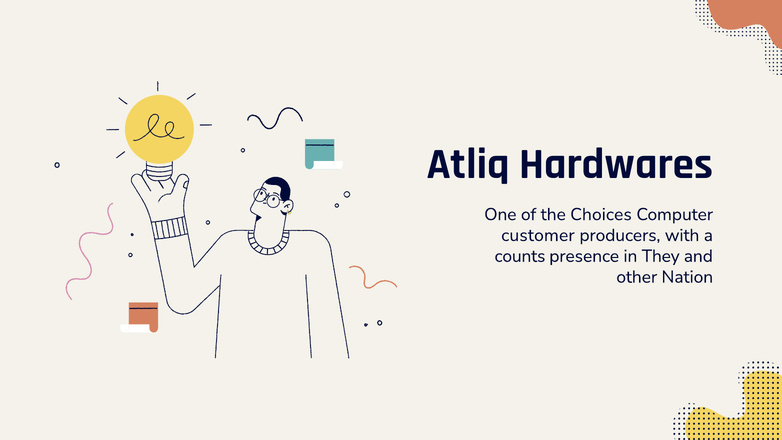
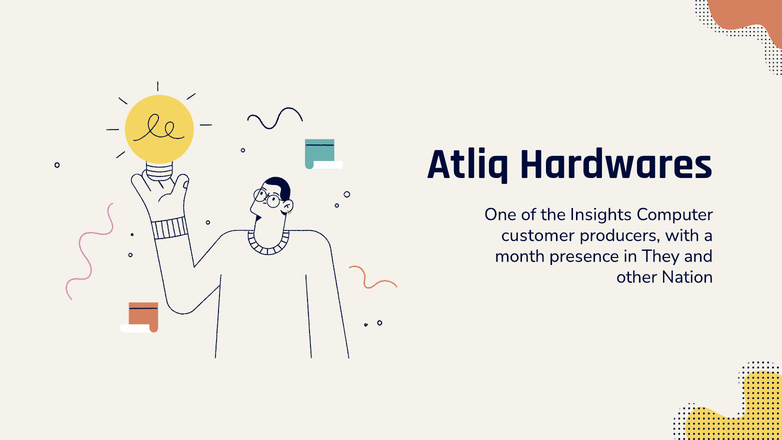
Choices: Choices -> Insights (601, 214)
counts: counts -> month (520, 256)
